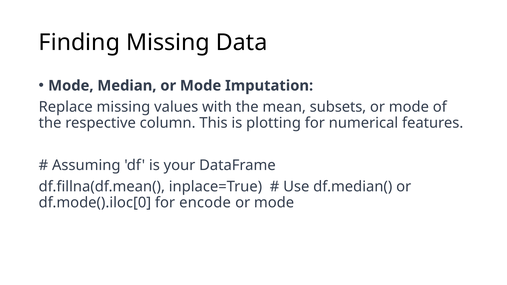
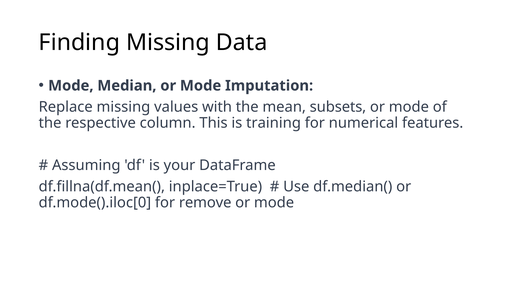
plotting: plotting -> training (274, 123)
encode: encode -> remove (205, 203)
